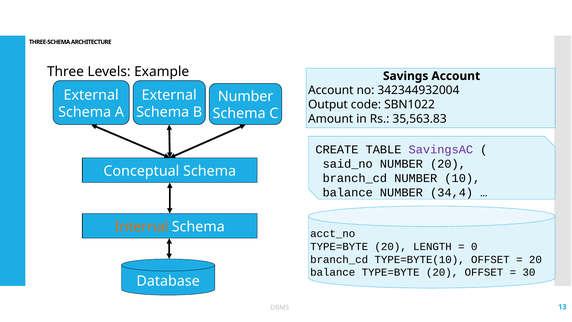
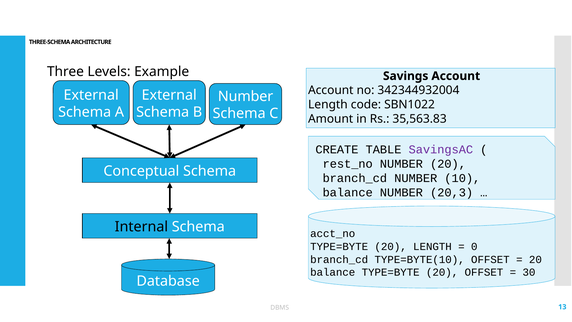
Output: Output -> Length (328, 105)
said_no: said_no -> rest_no (348, 164)
34,4: 34,4 -> 20,3 (452, 192)
Internal colour: orange -> black (141, 227)
